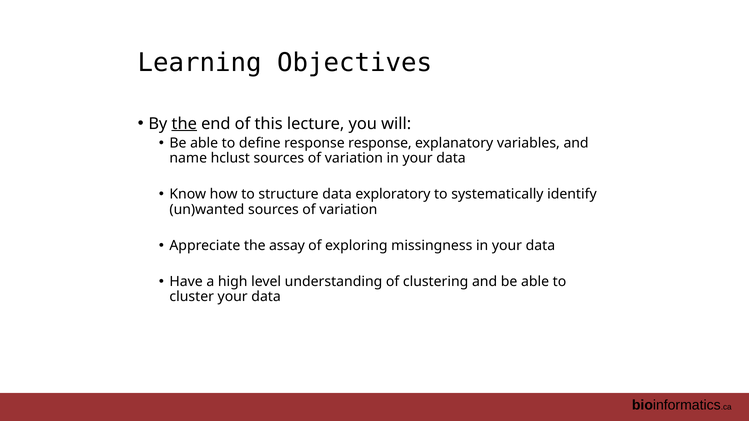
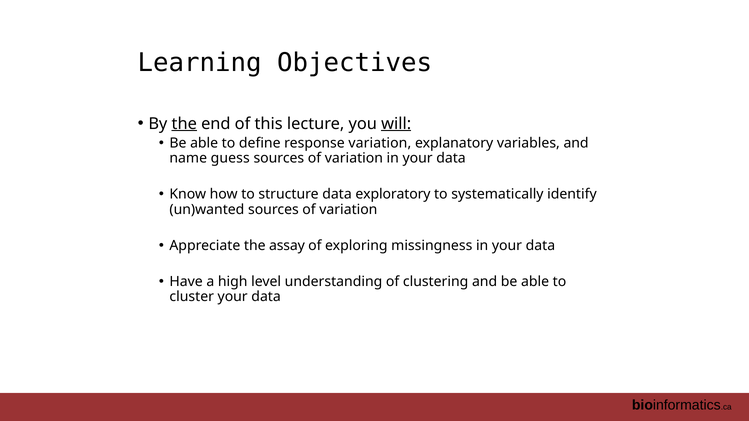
will underline: none -> present (396, 124)
response response: response -> variation (380, 143)
hclust: hclust -> guess (230, 158)
